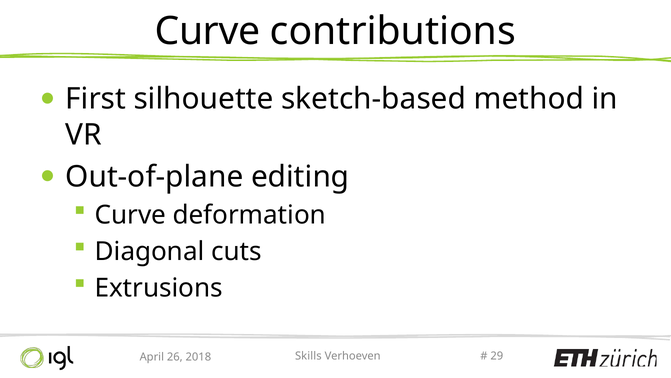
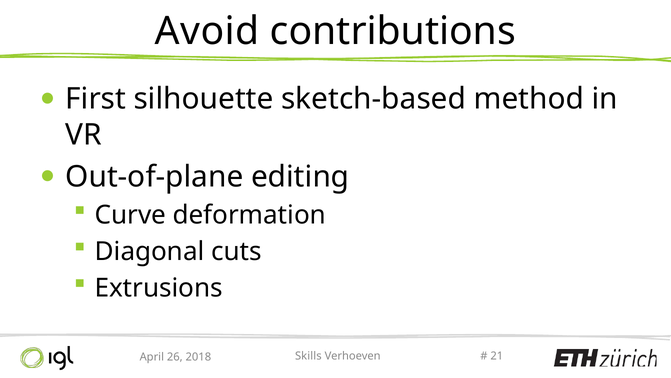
Curve: Curve -> Avoid (207, 31)
29: 29 -> 21 (497, 356)
